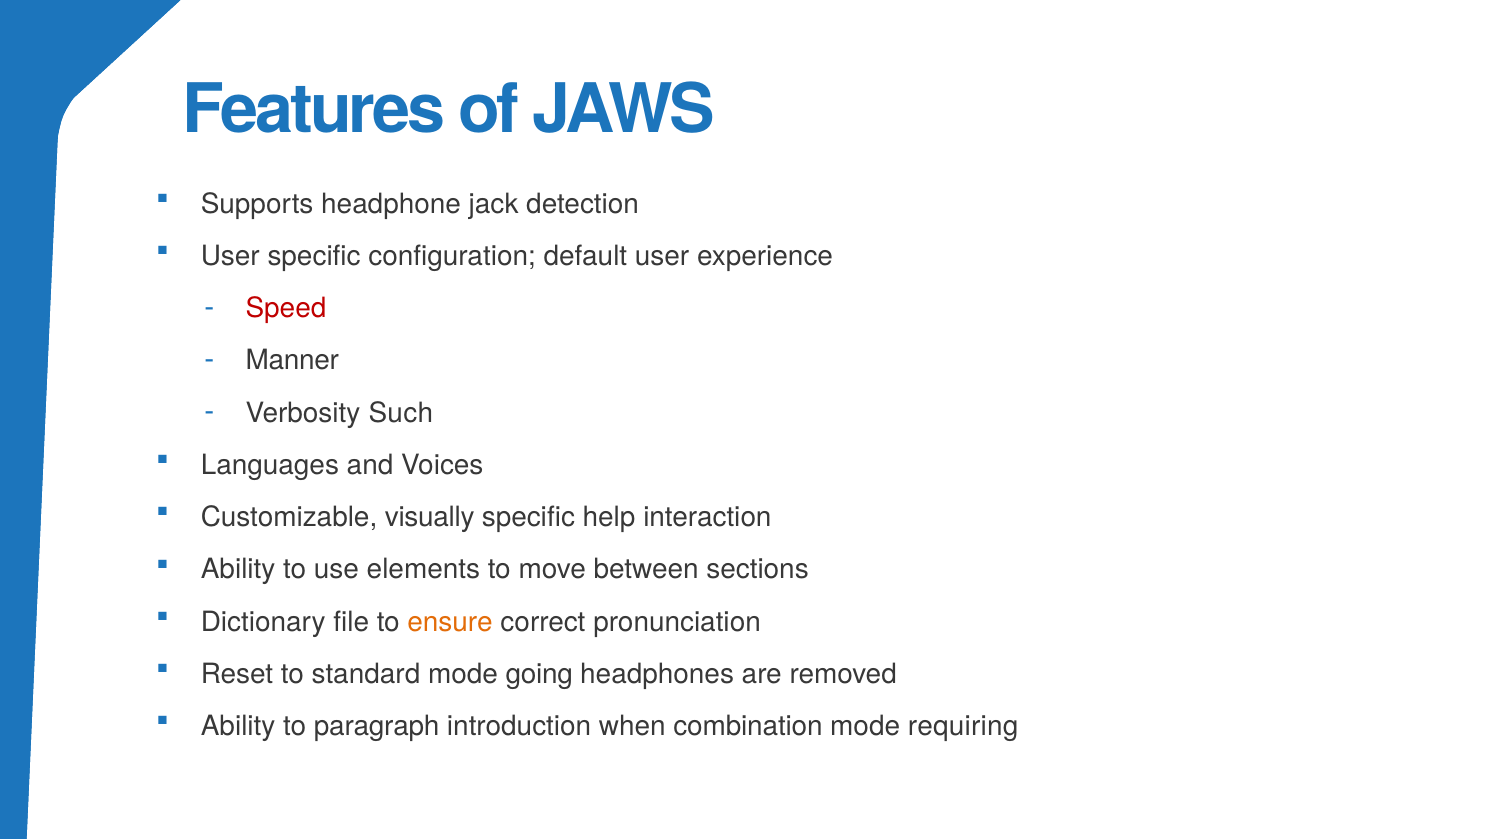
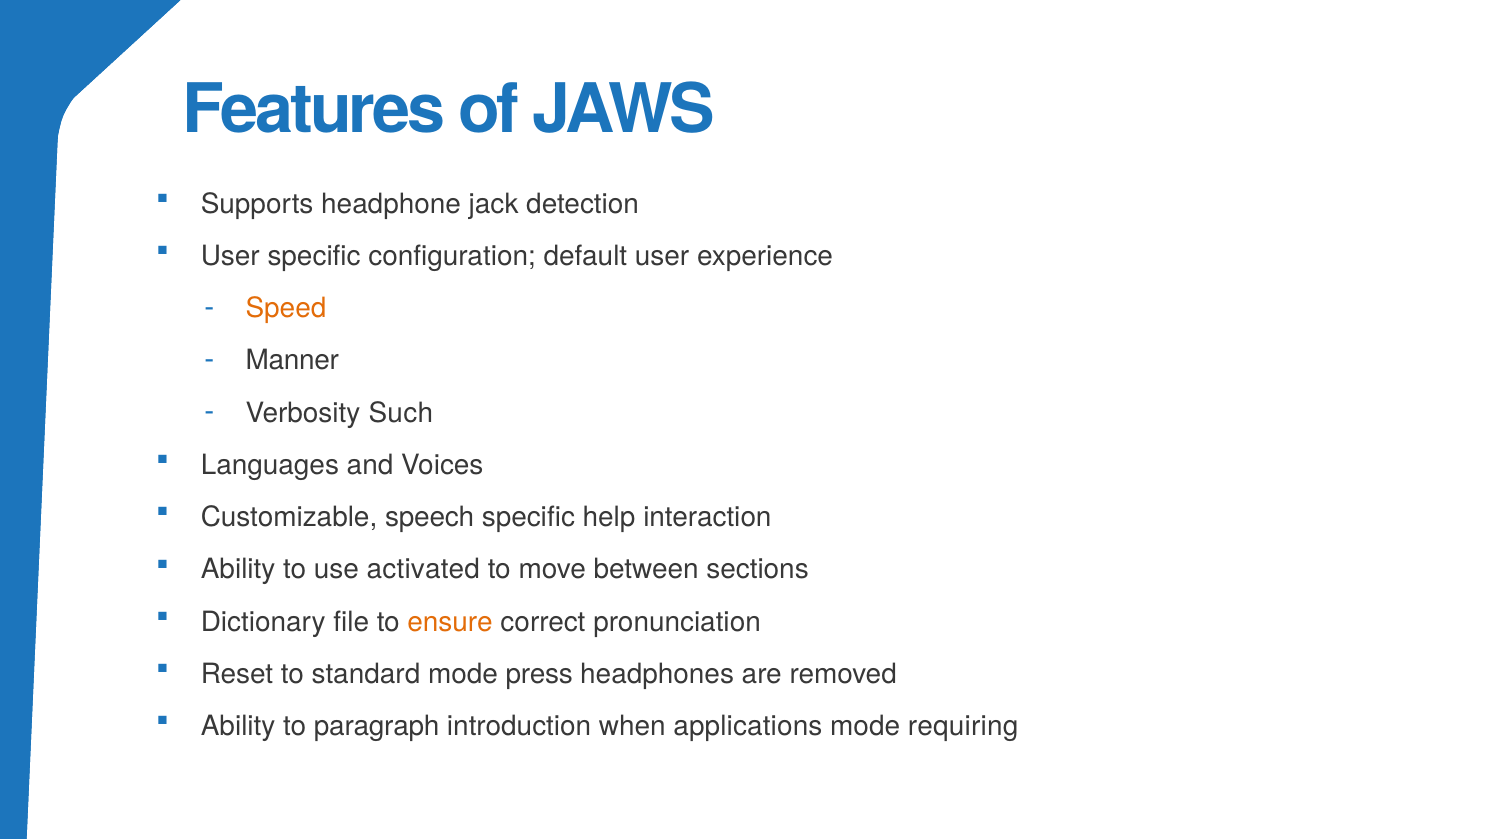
Speed colour: red -> orange (286, 308)
visually: visually -> speech (430, 517)
elements: elements -> activated (423, 569)
going: going -> press (539, 674)
combination: combination -> applications (748, 726)
